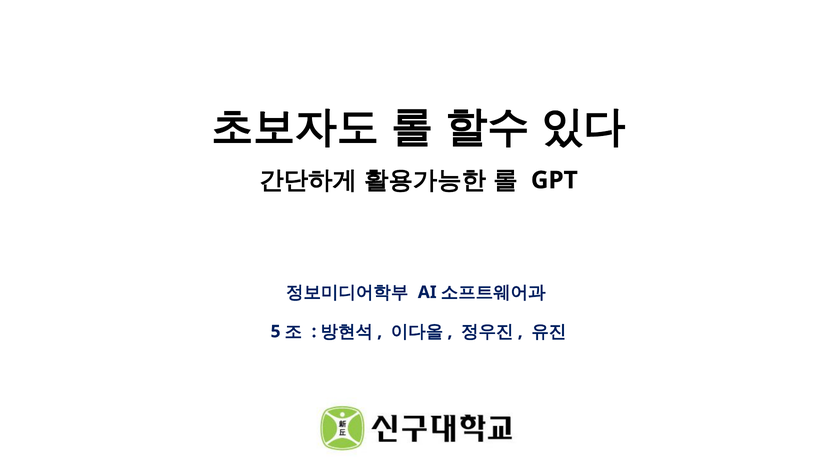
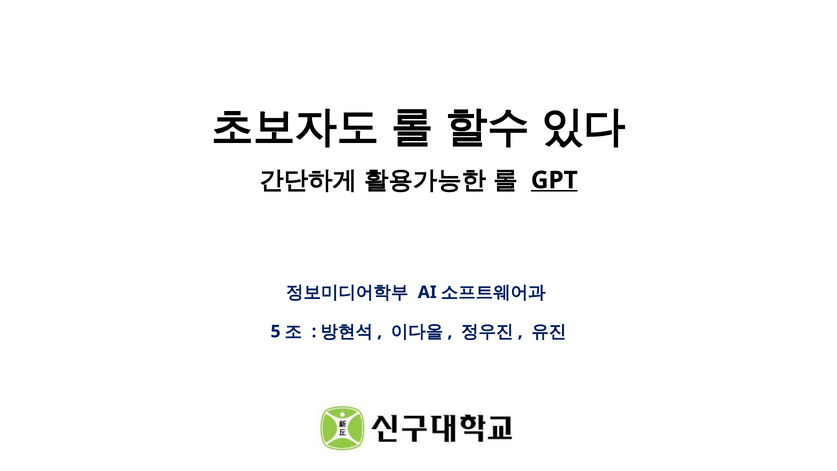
GPT underline: none -> present (554, 180)
